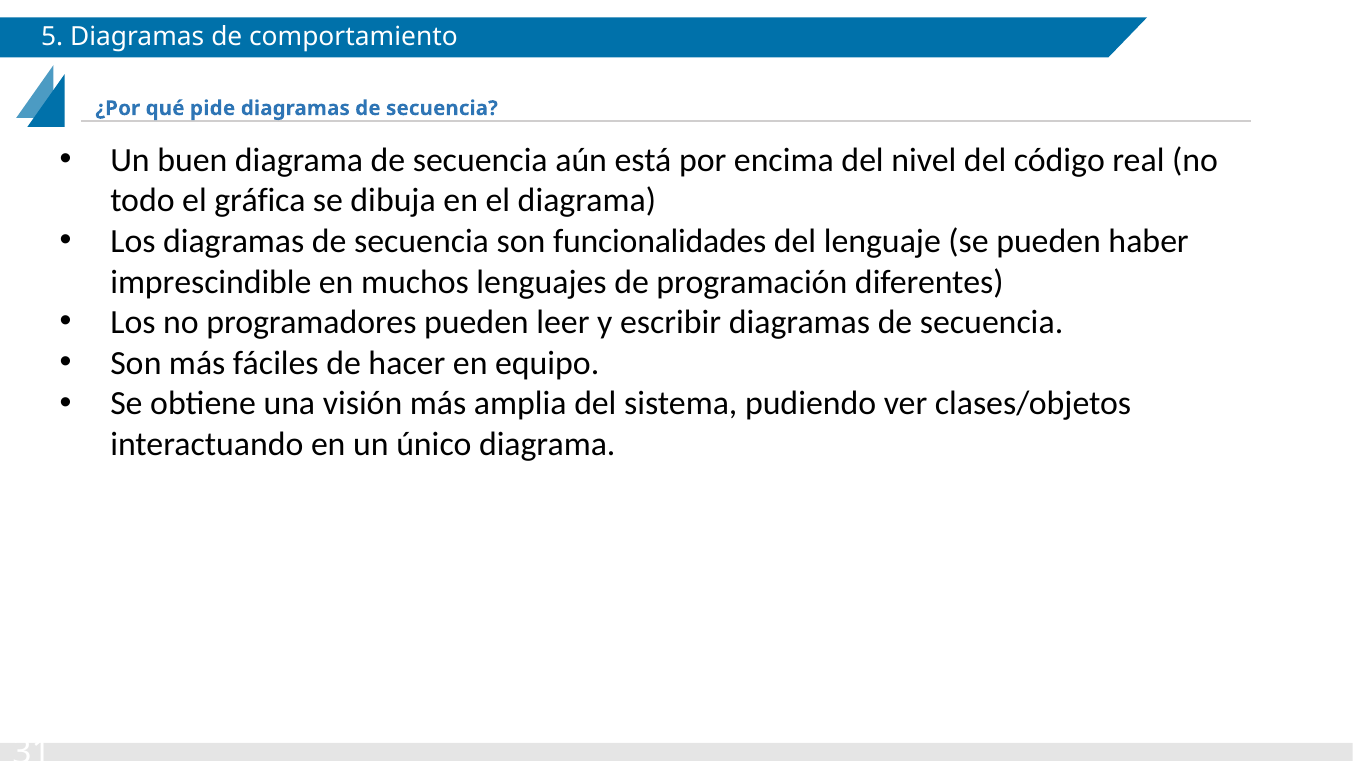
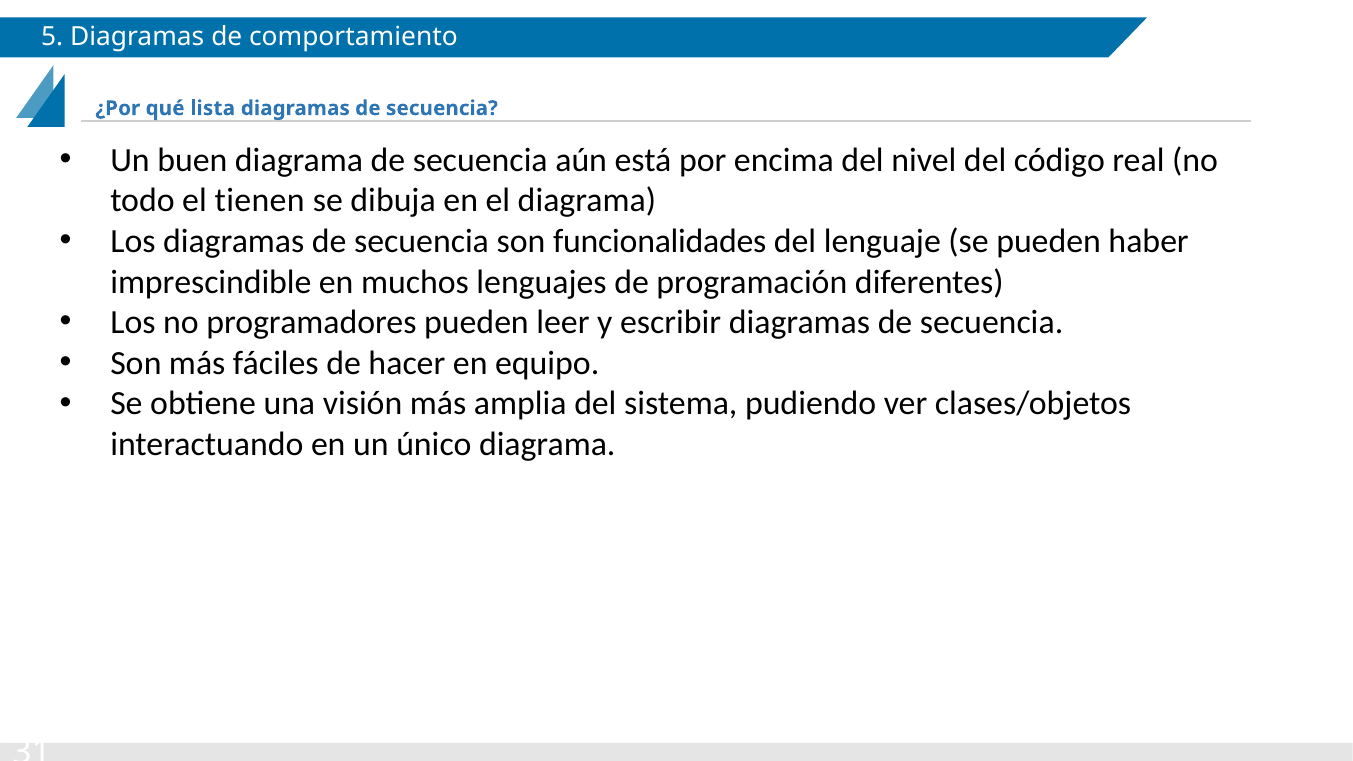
pide: pide -> lista (213, 108)
gráfica: gráfica -> tienen (260, 201)
